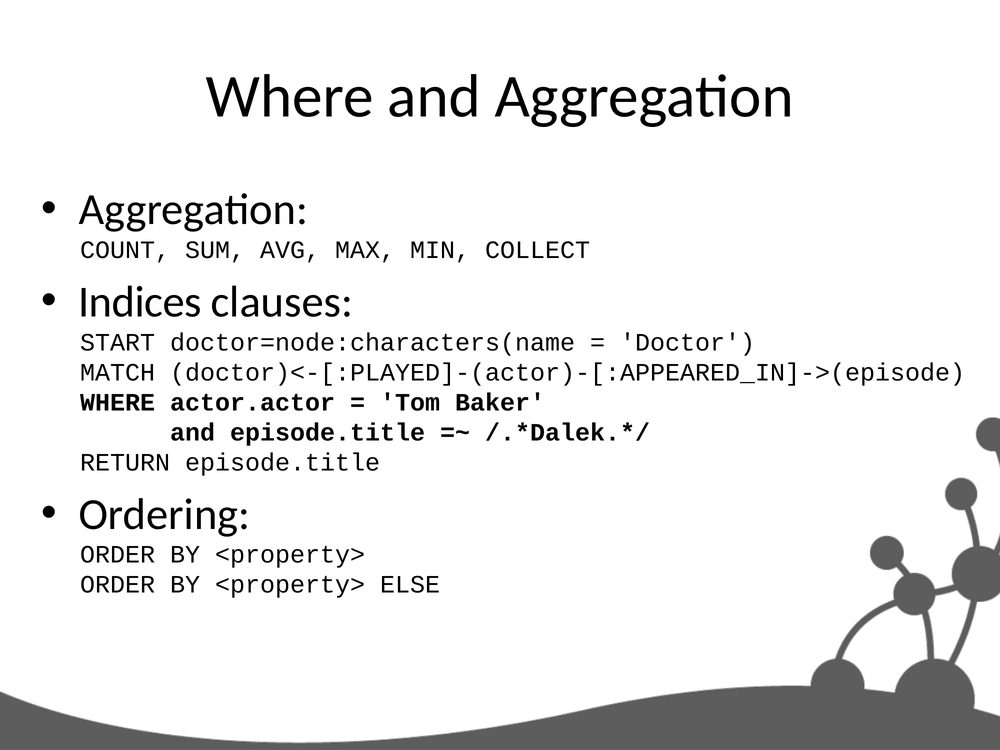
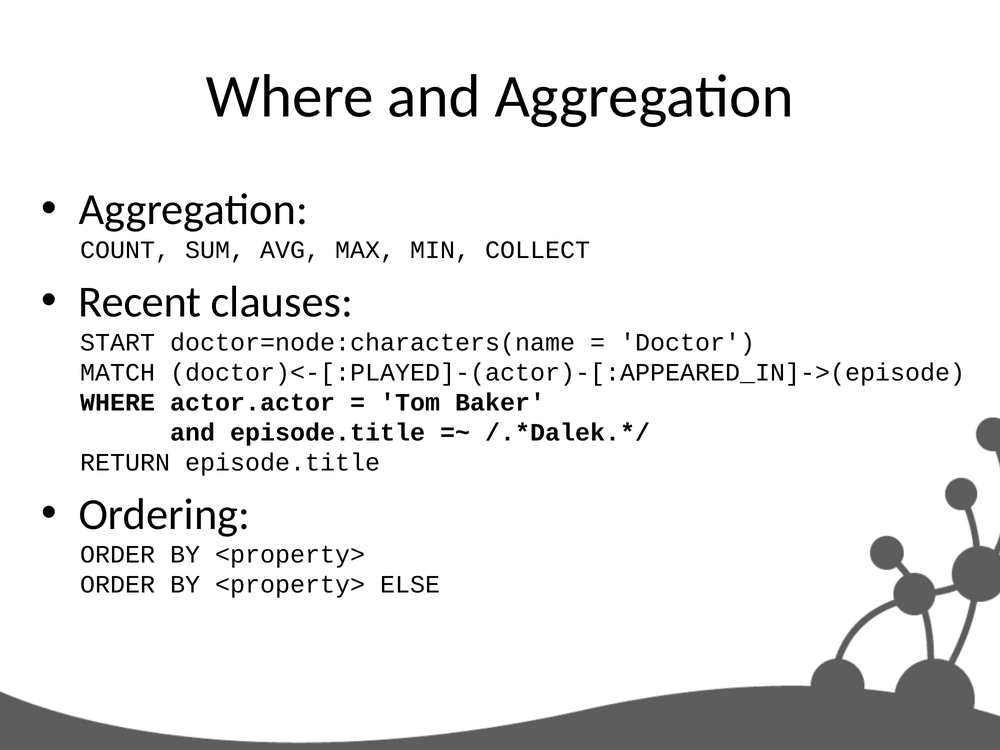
Indices: Indices -> Recent (140, 302)
